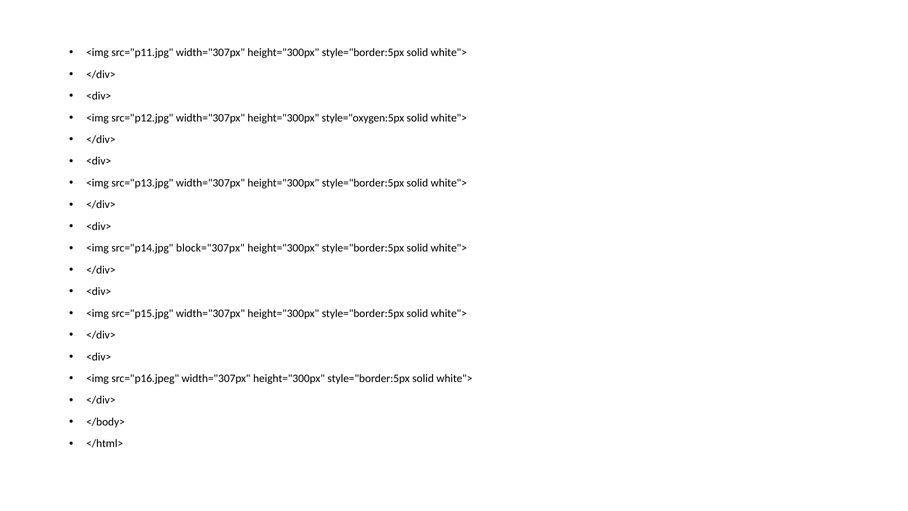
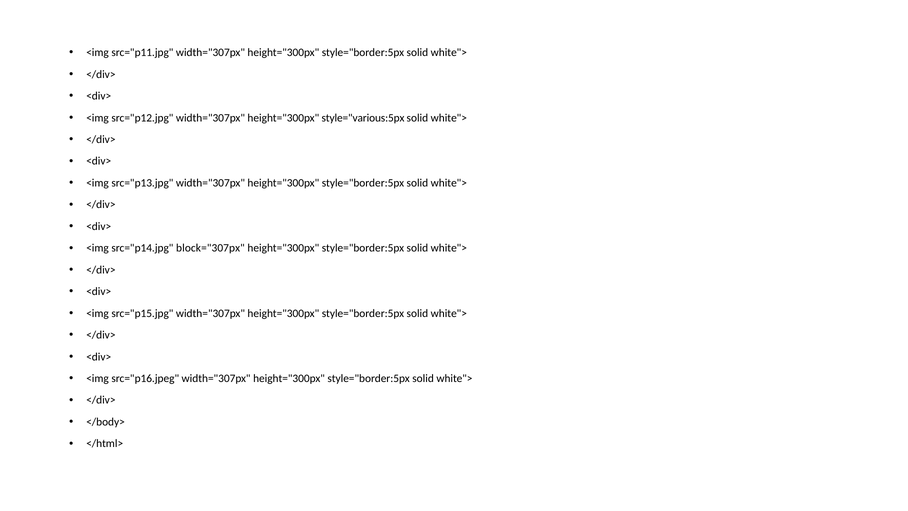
style="oxygen:5px: style="oxygen:5px -> style="various:5px (363, 118)
